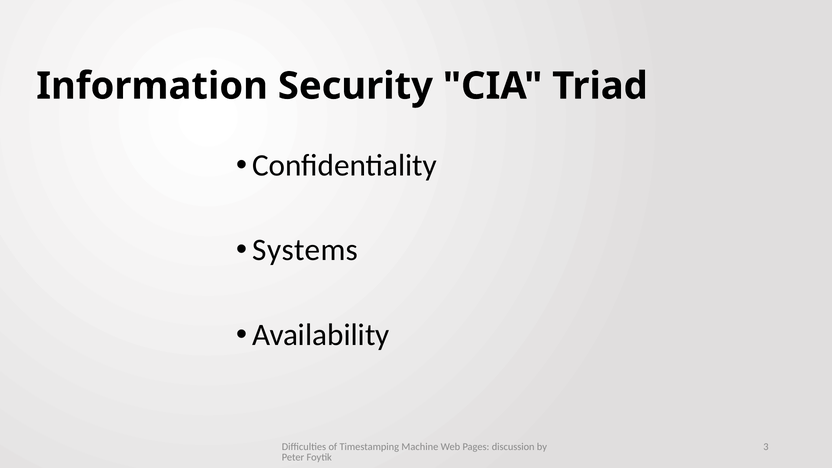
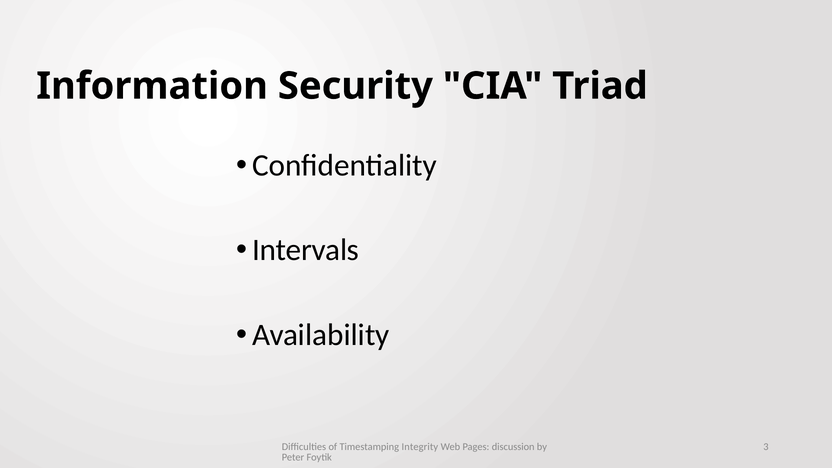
Systems: Systems -> Intervals (306, 250)
Machine: Machine -> Integrity (420, 447)
